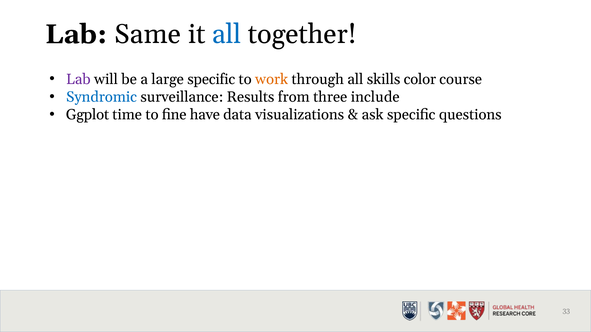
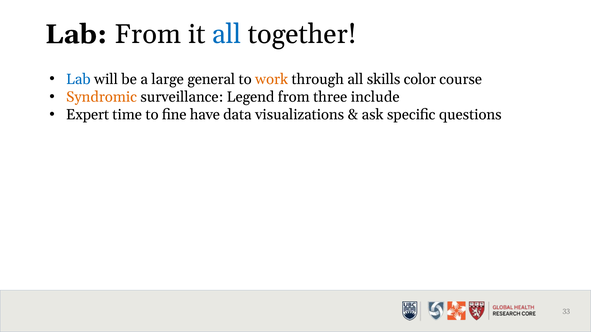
Lab Same: Same -> From (148, 34)
Lab colour: purple -> blue (78, 79)
large specific: specific -> general (211, 79)
Syndromic colour: blue -> orange (101, 97)
Results: Results -> Legend (251, 97)
Ggplot: Ggplot -> Expert (88, 115)
